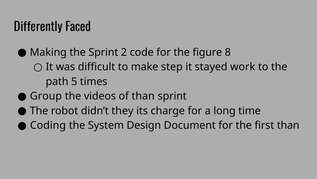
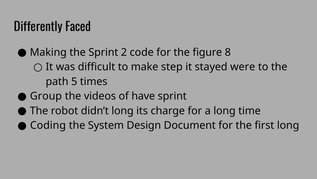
work: work -> were (243, 67)
of than: than -> have (143, 96)
didn’t they: they -> long (123, 110)
first than: than -> long (288, 125)
